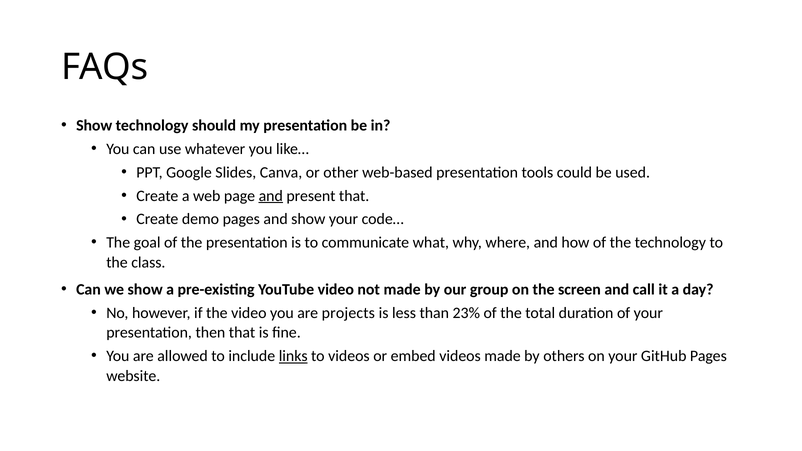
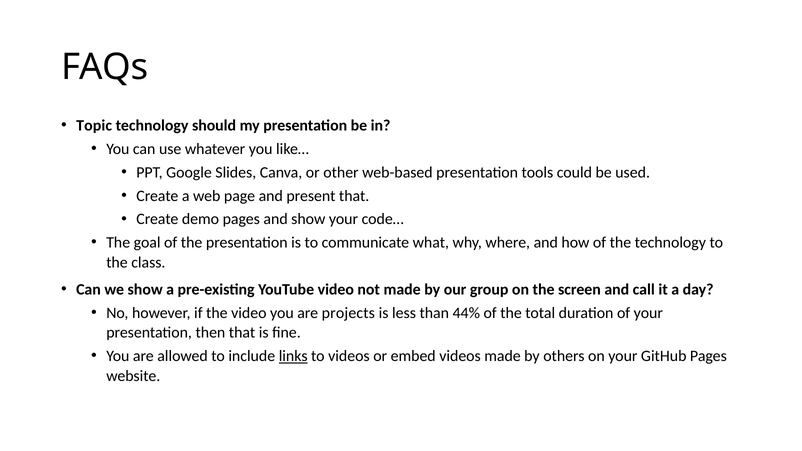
Show: Show -> Topic (94, 126)
and underline: present -> none (271, 196)
23%: 23% -> 44% (466, 313)
